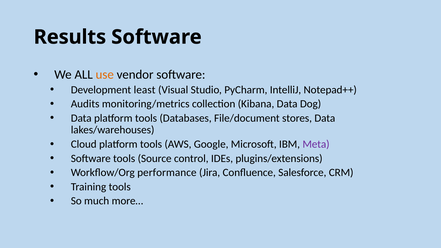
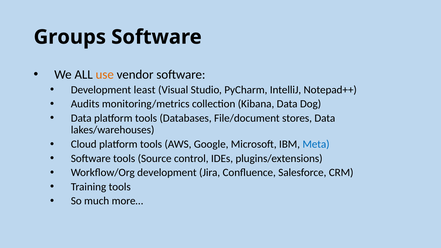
Results: Results -> Groups (70, 37)
Meta colour: purple -> blue (316, 144)
Workflow/Org performance: performance -> development (167, 173)
